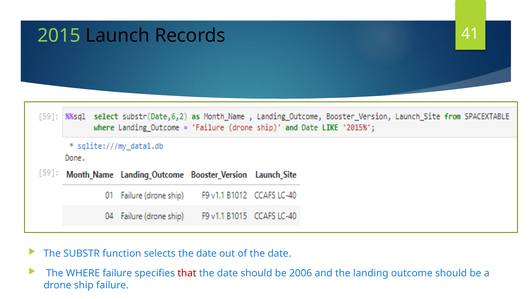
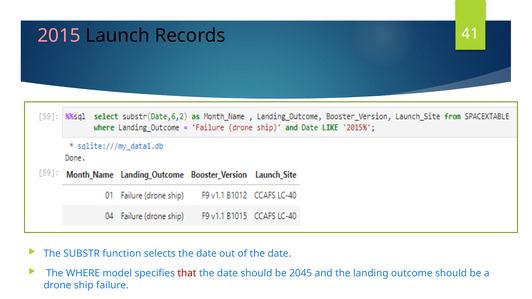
2015 colour: light green -> pink (59, 36)
WHERE failure: failure -> model (117, 273)
2006: 2006 -> 2045 (301, 273)
